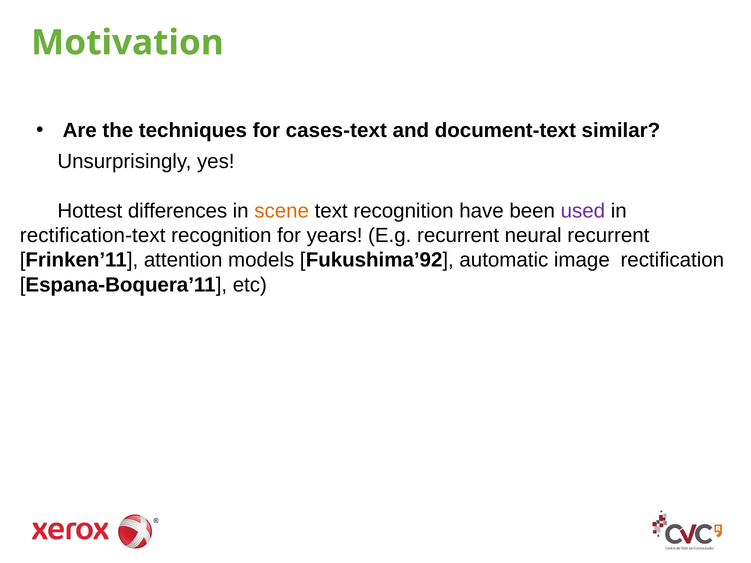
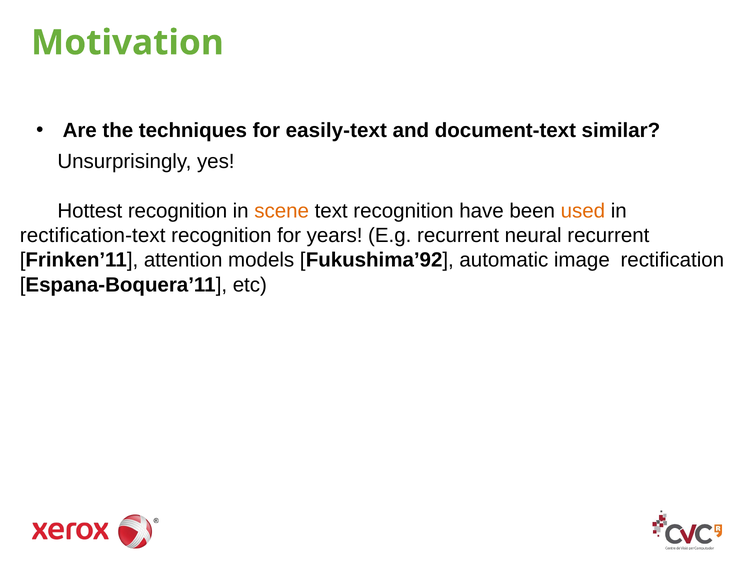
cases-text: cases-text -> easily-text (336, 131)
Hottest differences: differences -> recognition (178, 211)
used colour: purple -> orange (583, 211)
